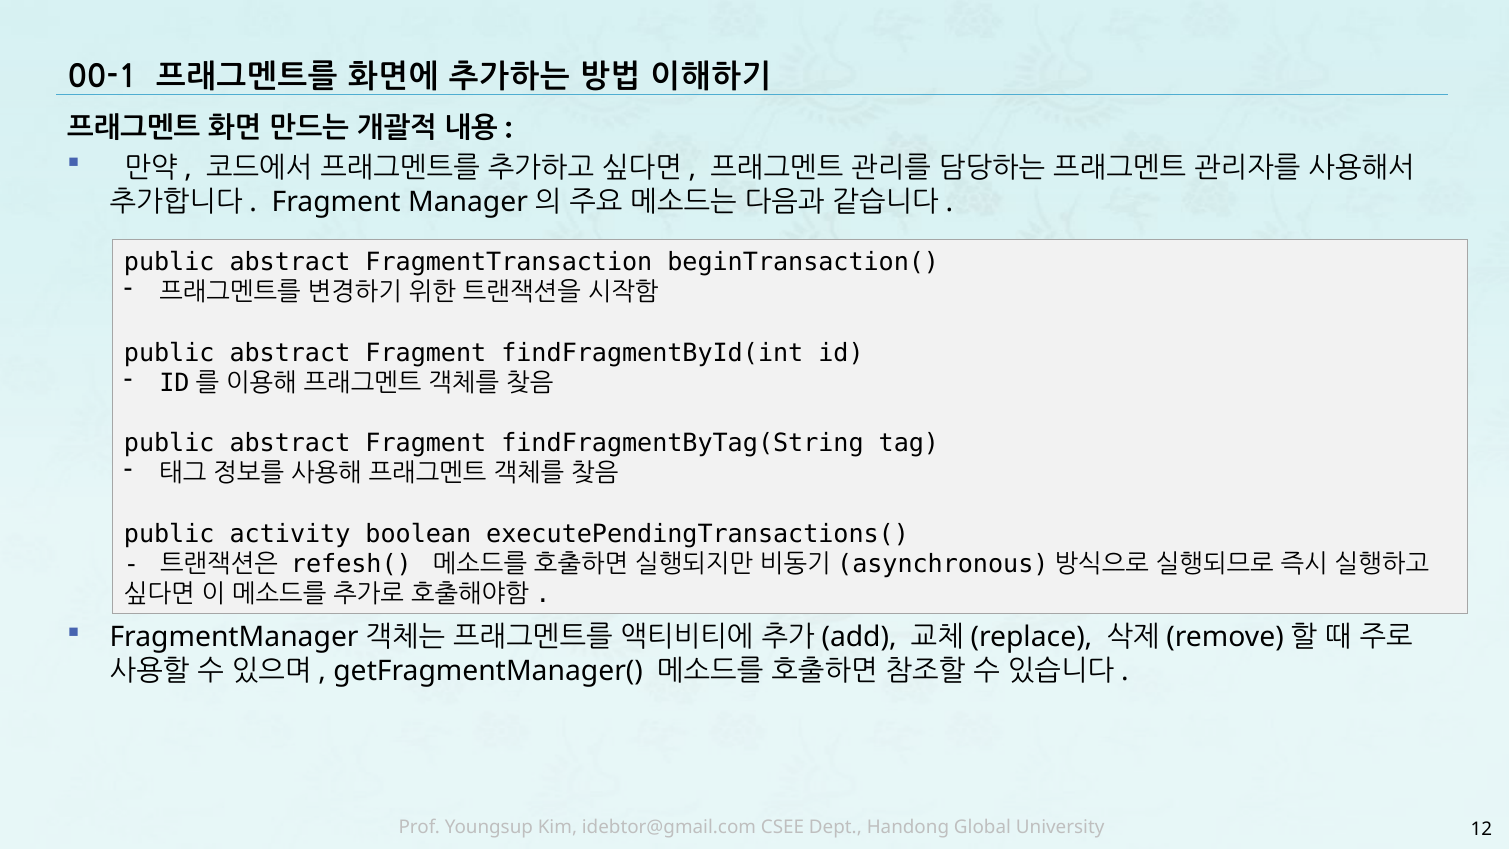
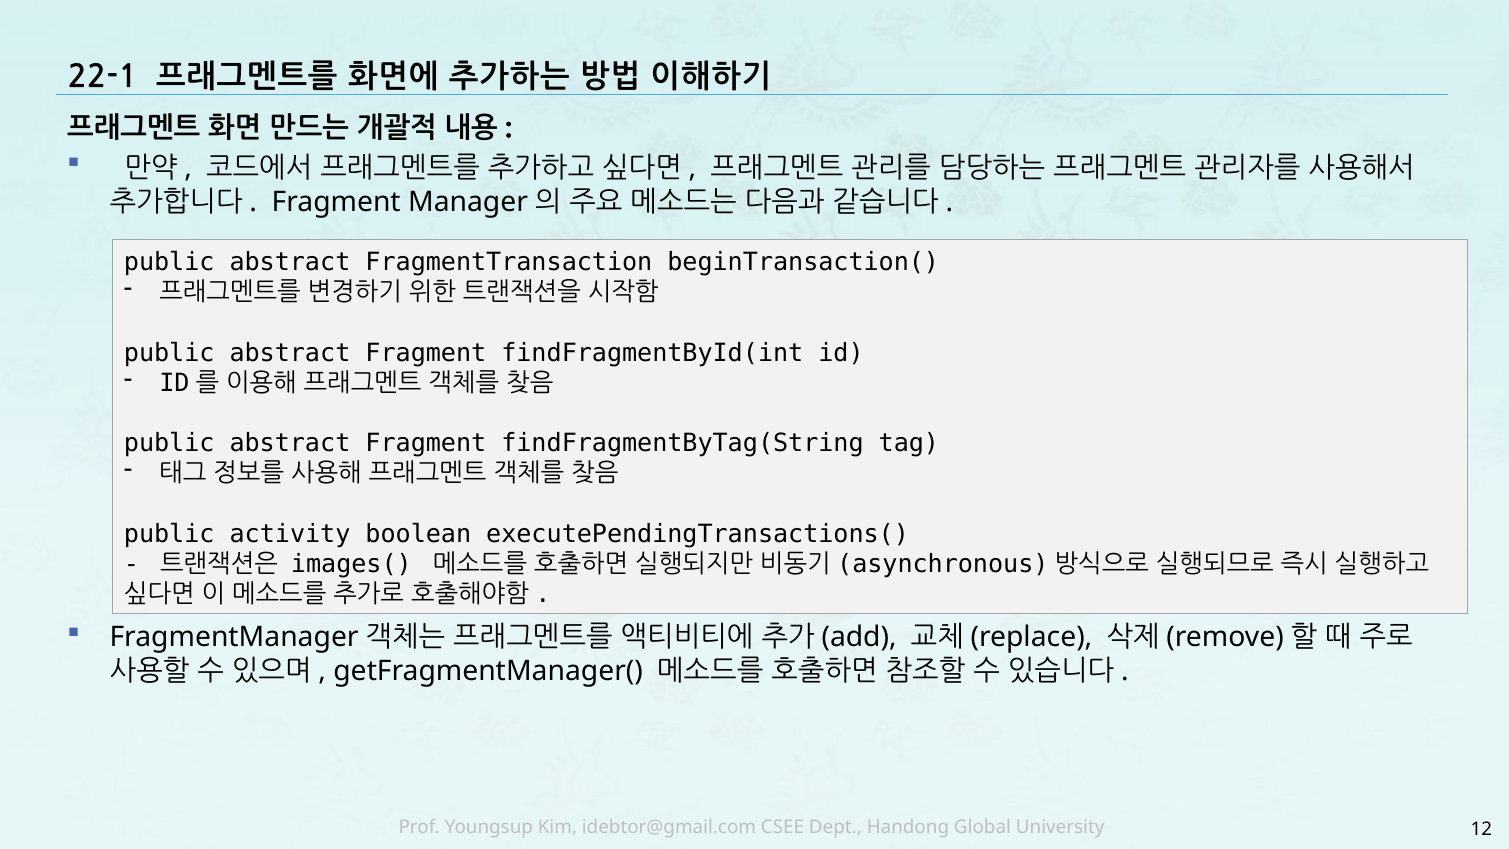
00-1: 00-1 -> 22-1 (103, 78)
refesh(: refesh( -> images( (351, 564)
